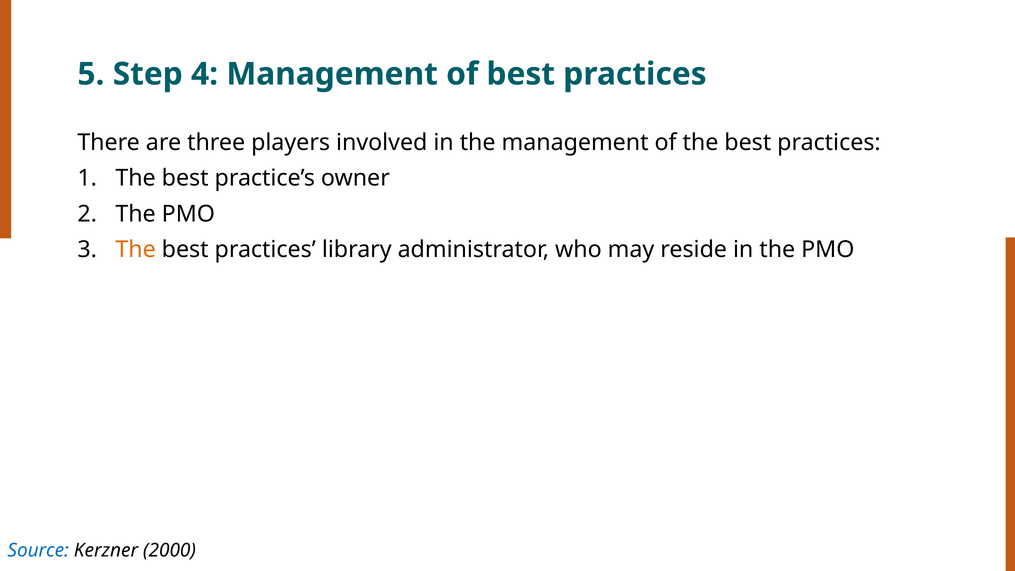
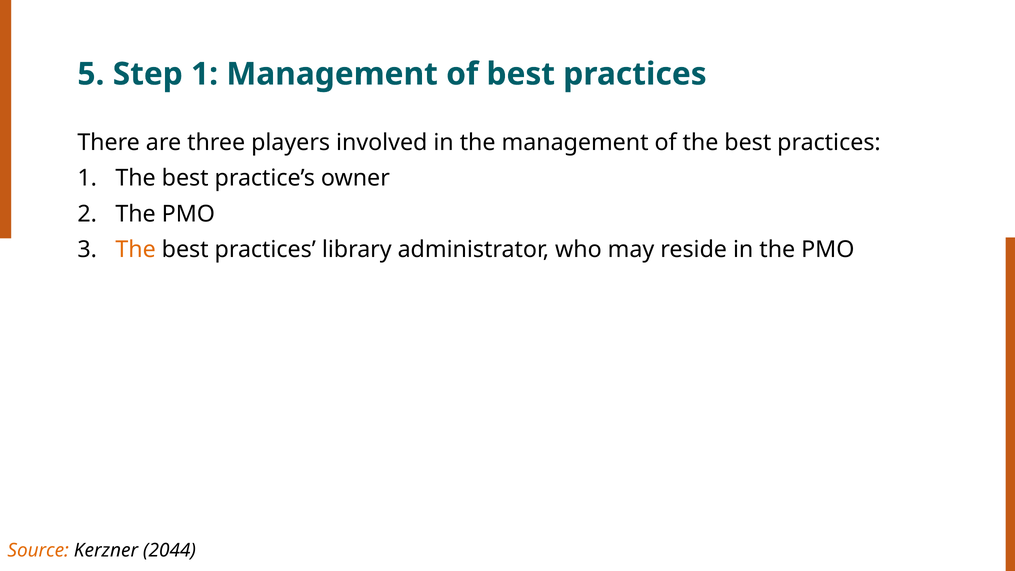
Step 4: 4 -> 1 (205, 74)
Source colour: blue -> orange (38, 550)
2000: 2000 -> 2044 (170, 550)
